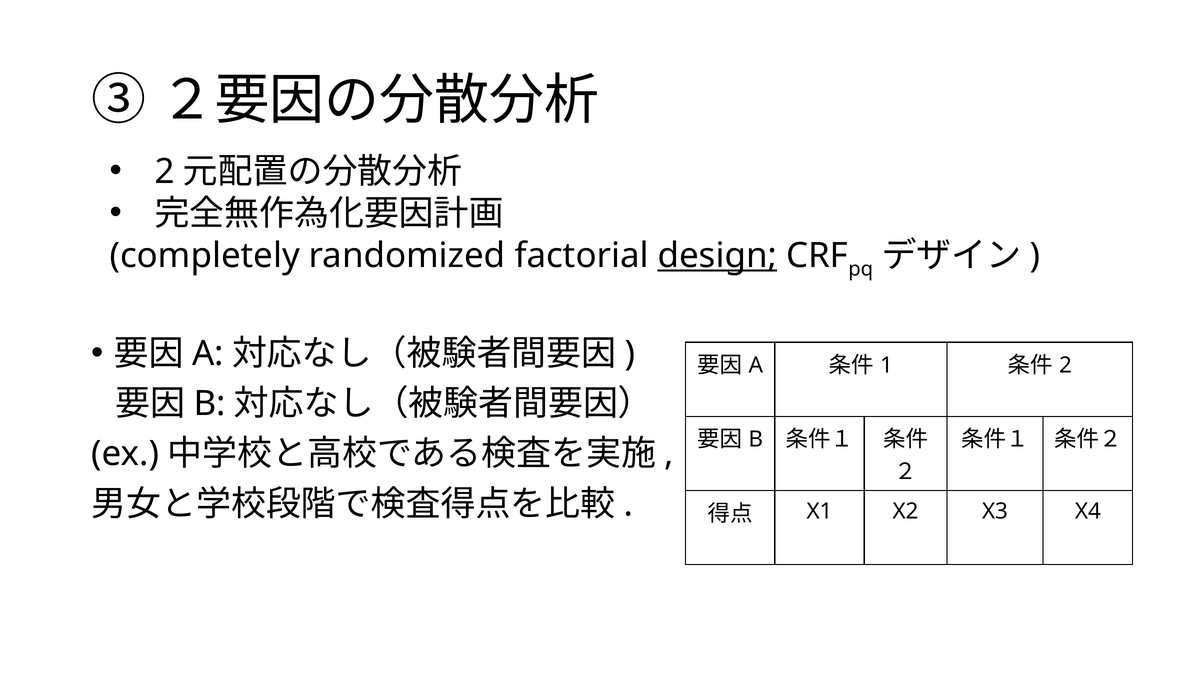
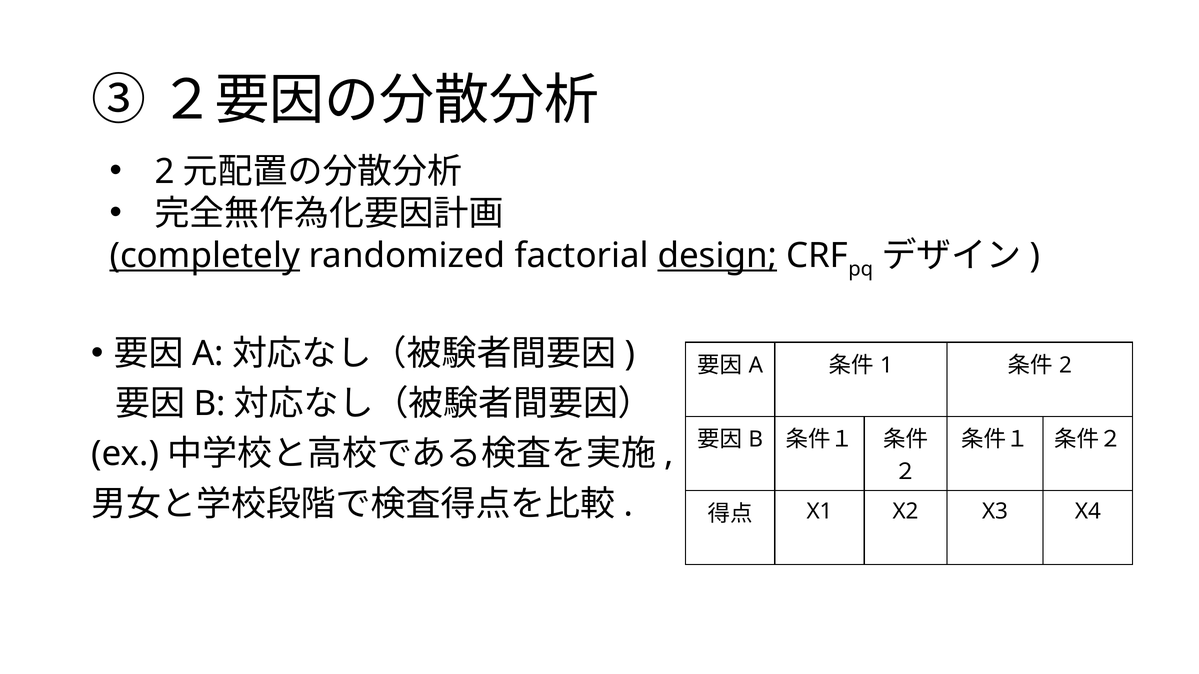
completely underline: none -> present (205, 256)
